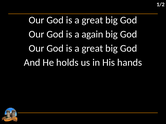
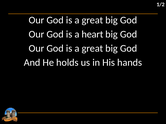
again: again -> heart (92, 34)
